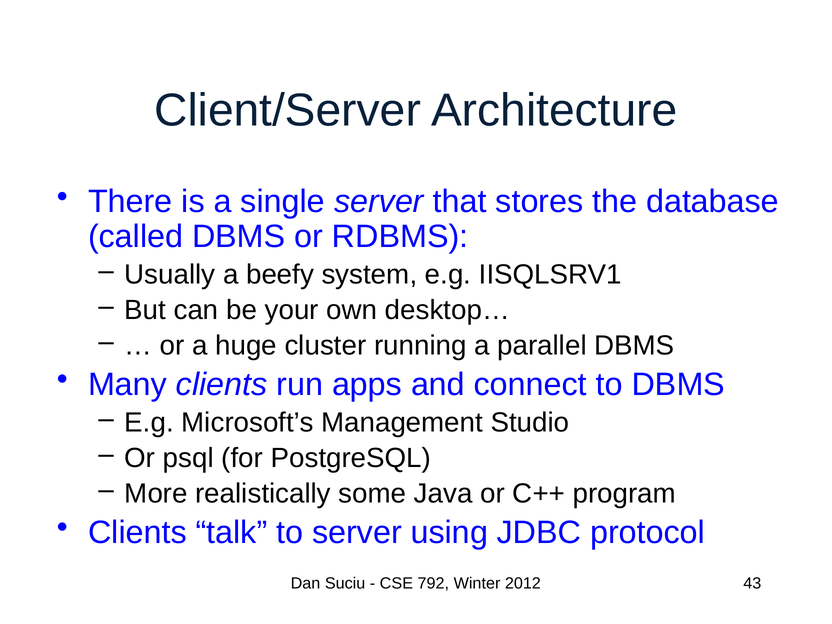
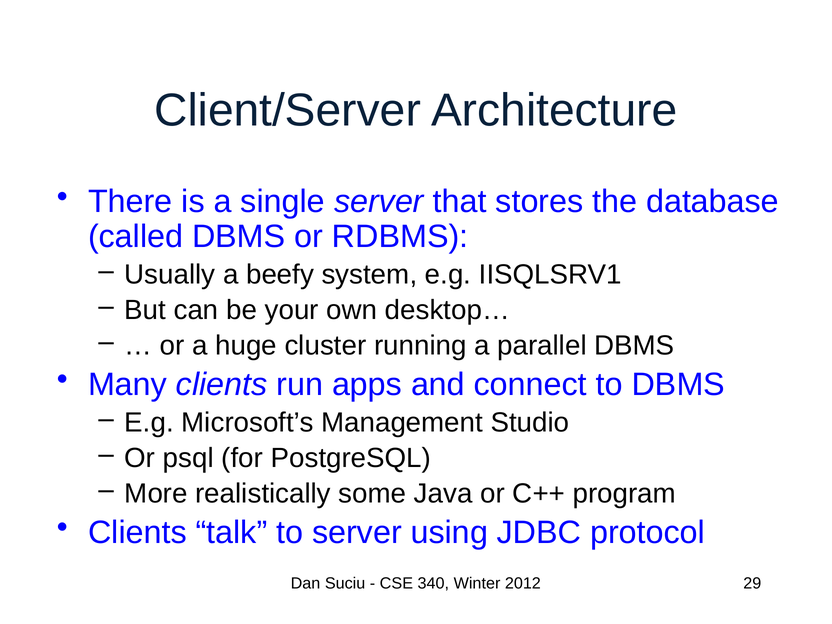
792: 792 -> 340 (433, 584)
43: 43 -> 29 (752, 584)
